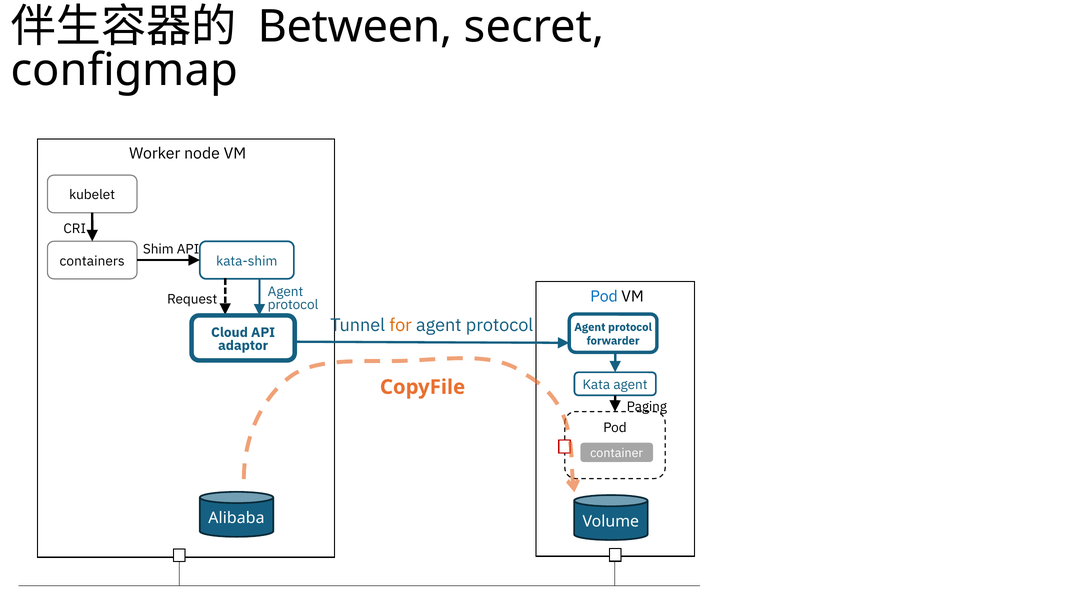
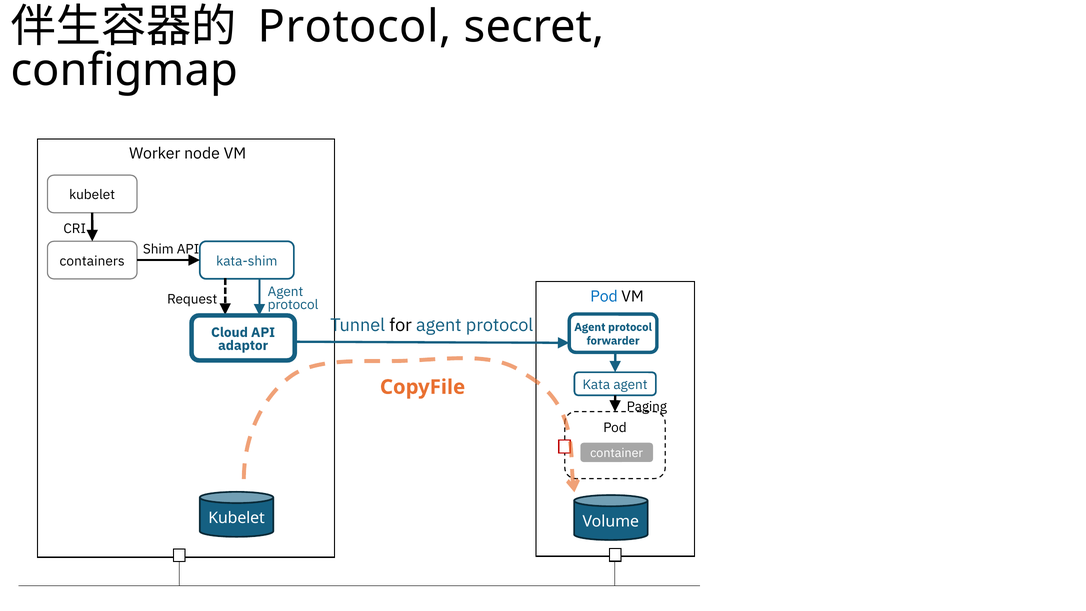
Between: Between -> Protocol (355, 27)
for colour: orange -> black (401, 325)
Alibaba: Alibaba -> Kubelet (237, 518)
